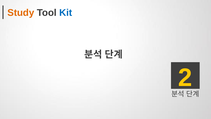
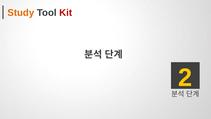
Kit colour: blue -> red (66, 13)
